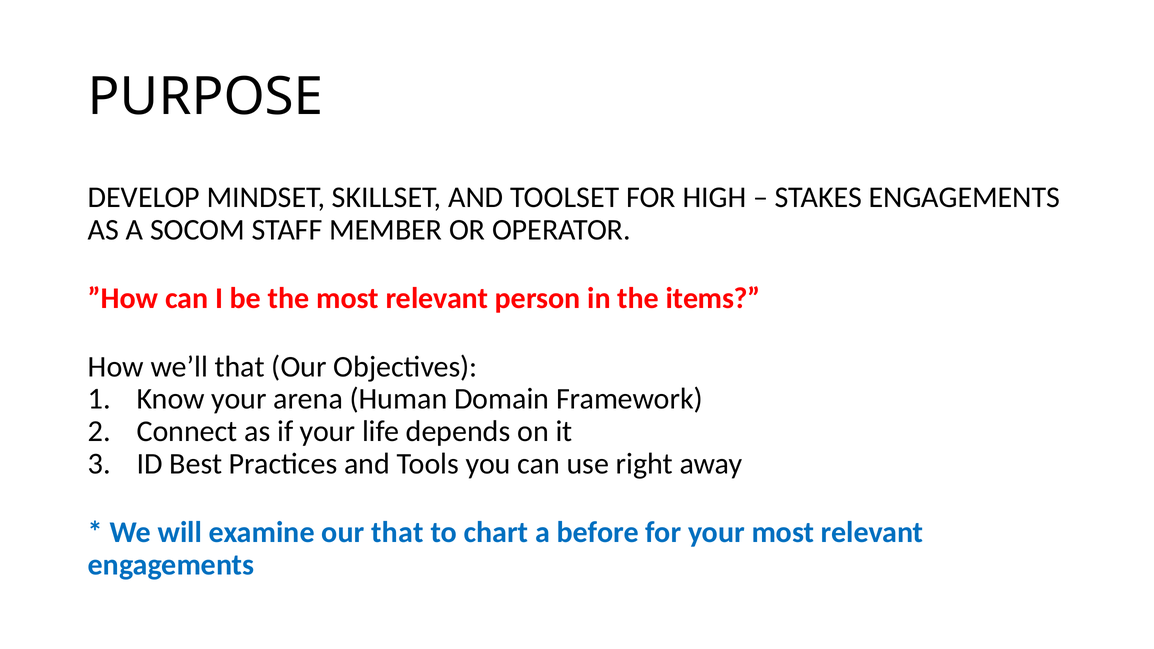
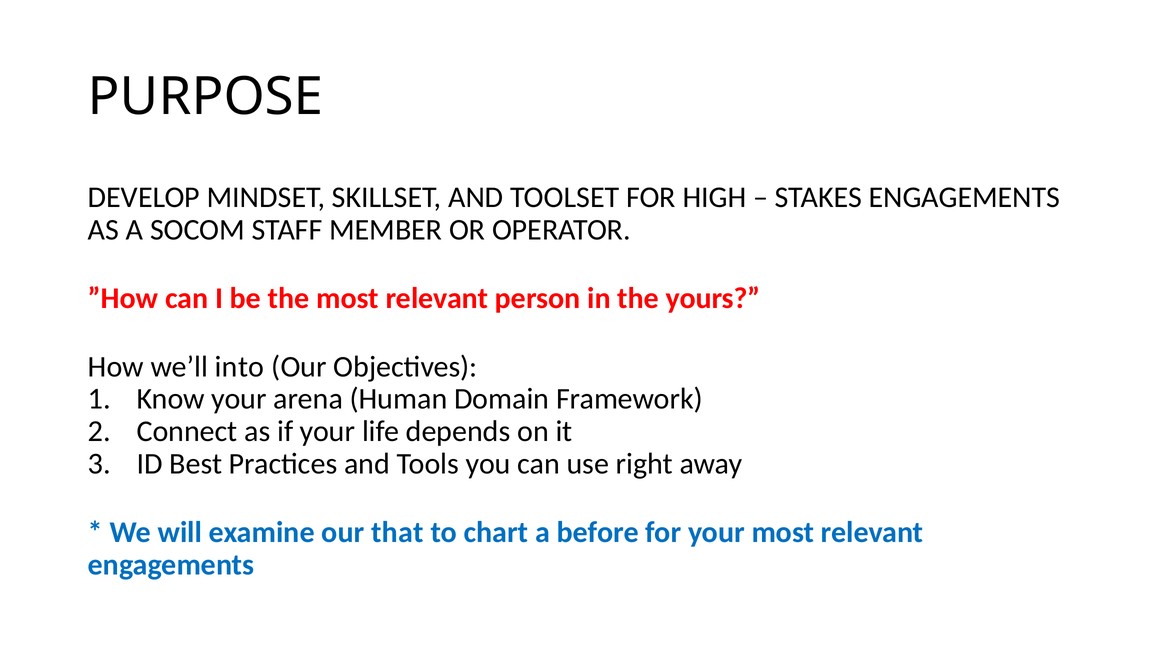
items: items -> yours (713, 298)
we’ll that: that -> into (239, 367)
